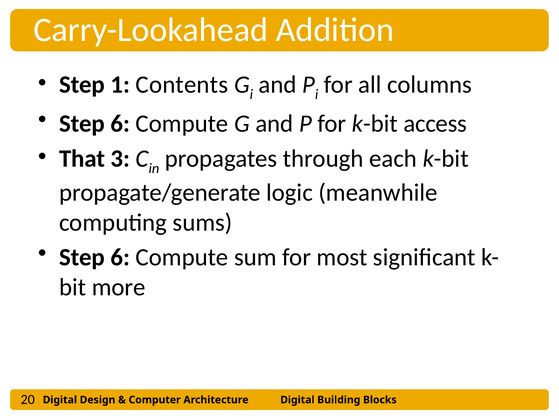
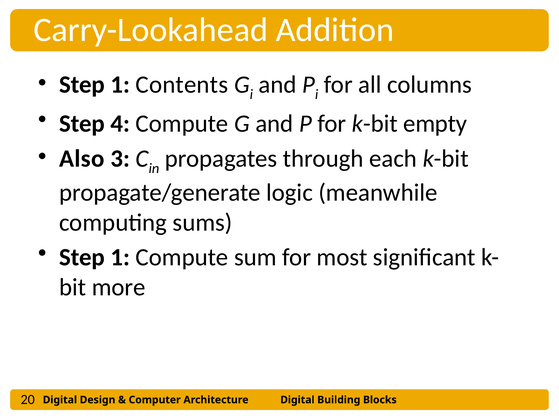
6: 6 -> 4 (120, 124)
access: access -> empty (435, 124)
That: That -> Also (82, 158)
6: 6 -> 1 (120, 257)
